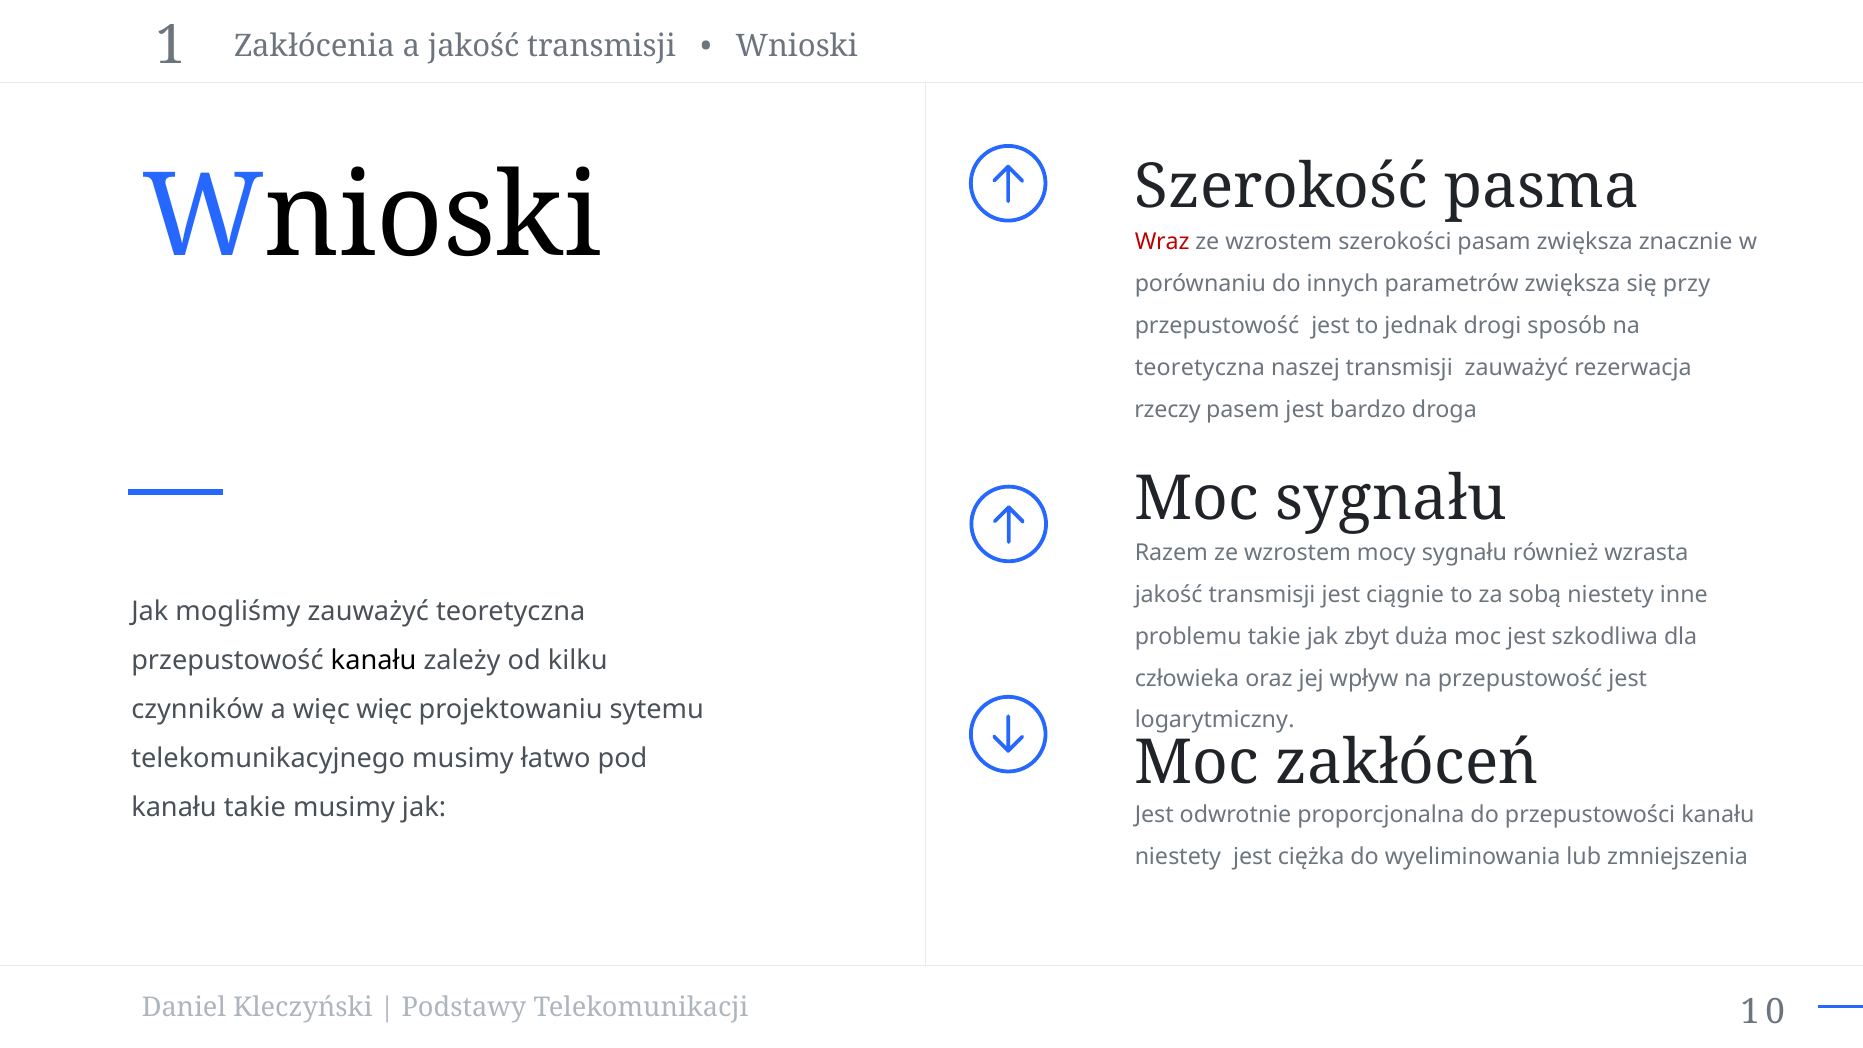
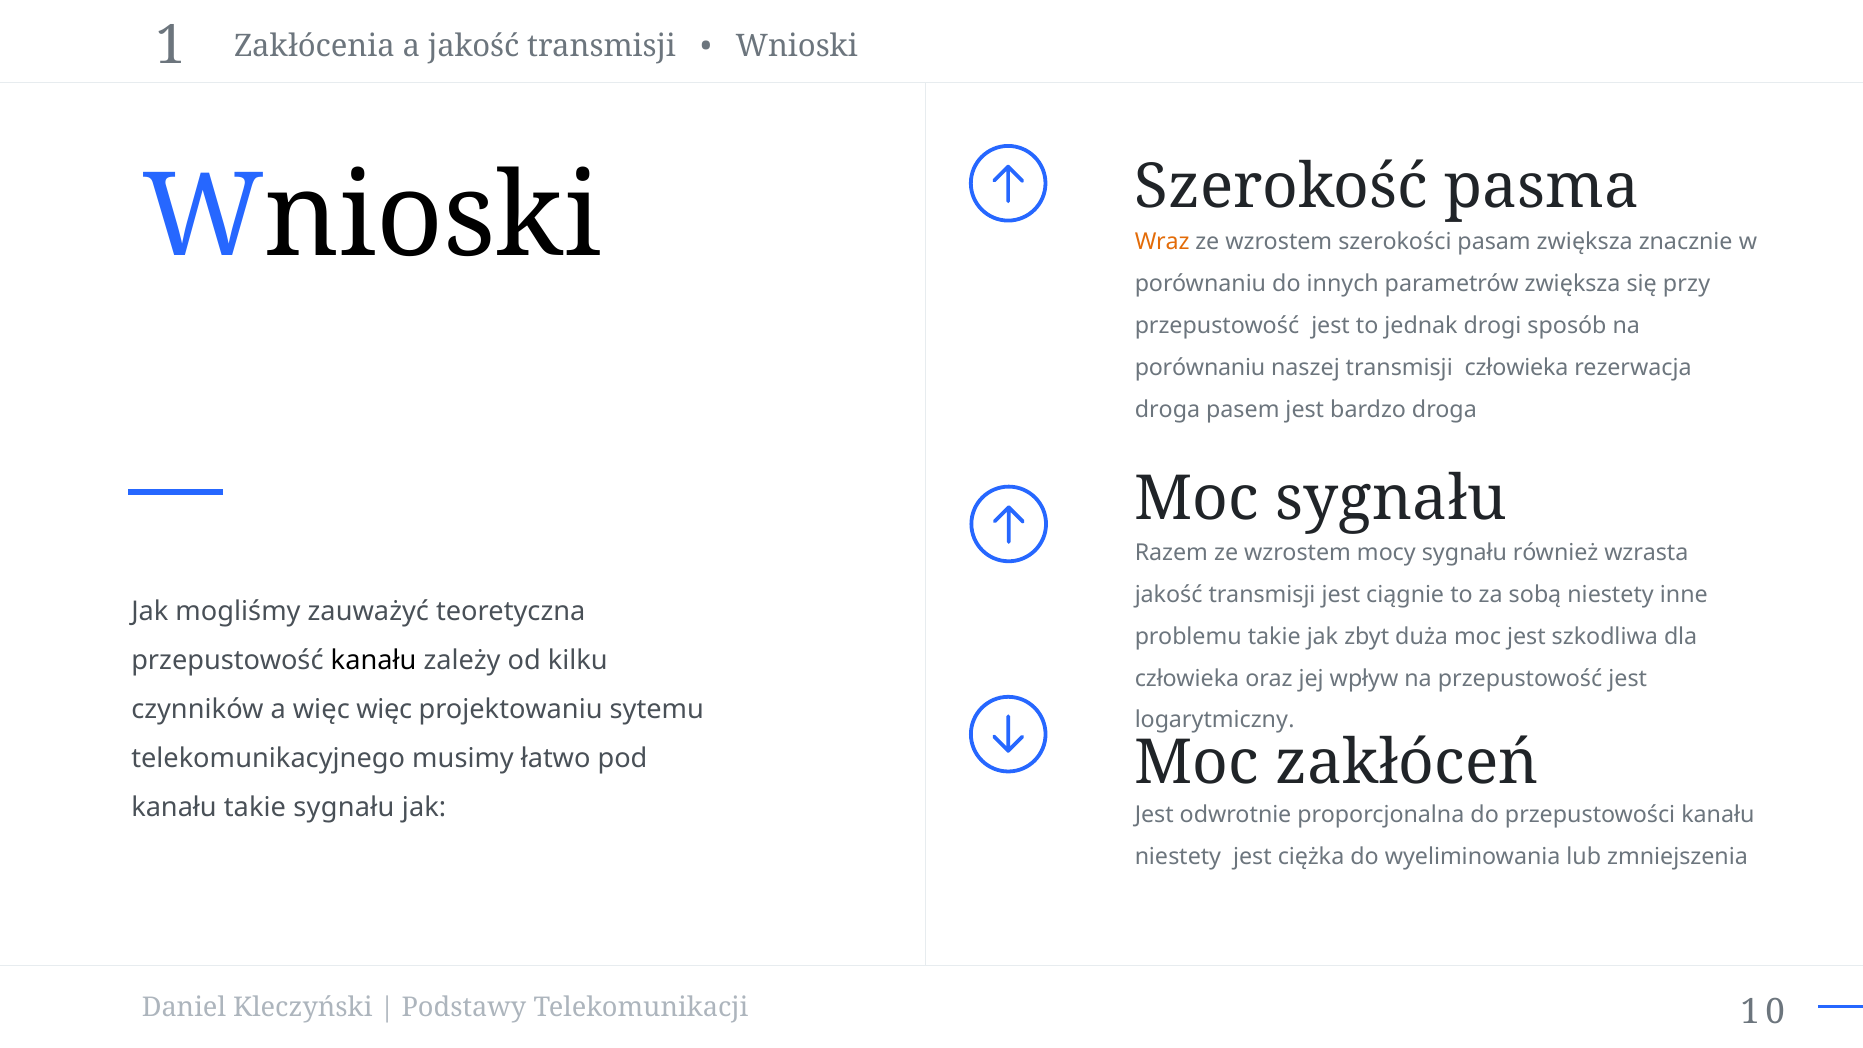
Wraz colour: red -> orange (1162, 242)
teoretyczna: teoretyczna -> porównaniu (1200, 368)
transmisji zauważyć: zauważyć -> człowieka (1517, 368)
rzeczy: rzeczy -> droga (1167, 410)
takie musimy: musimy -> sygnału (344, 808)
